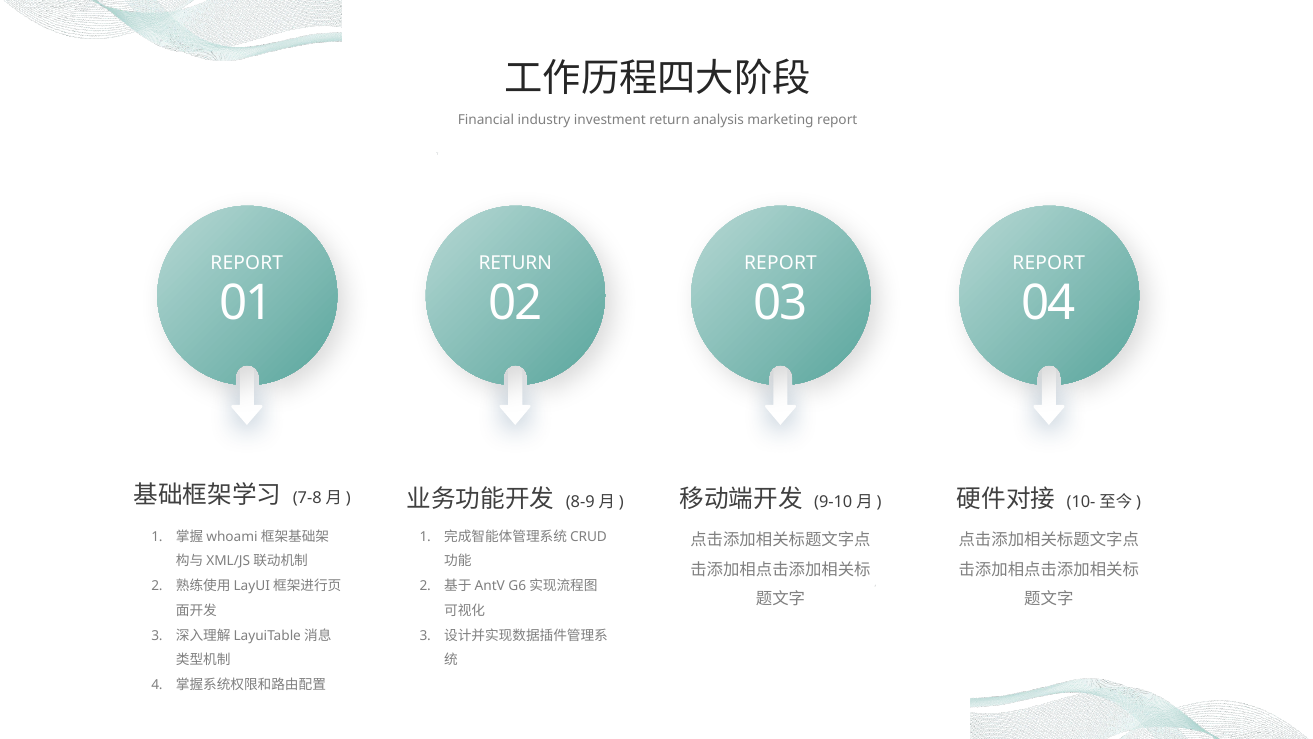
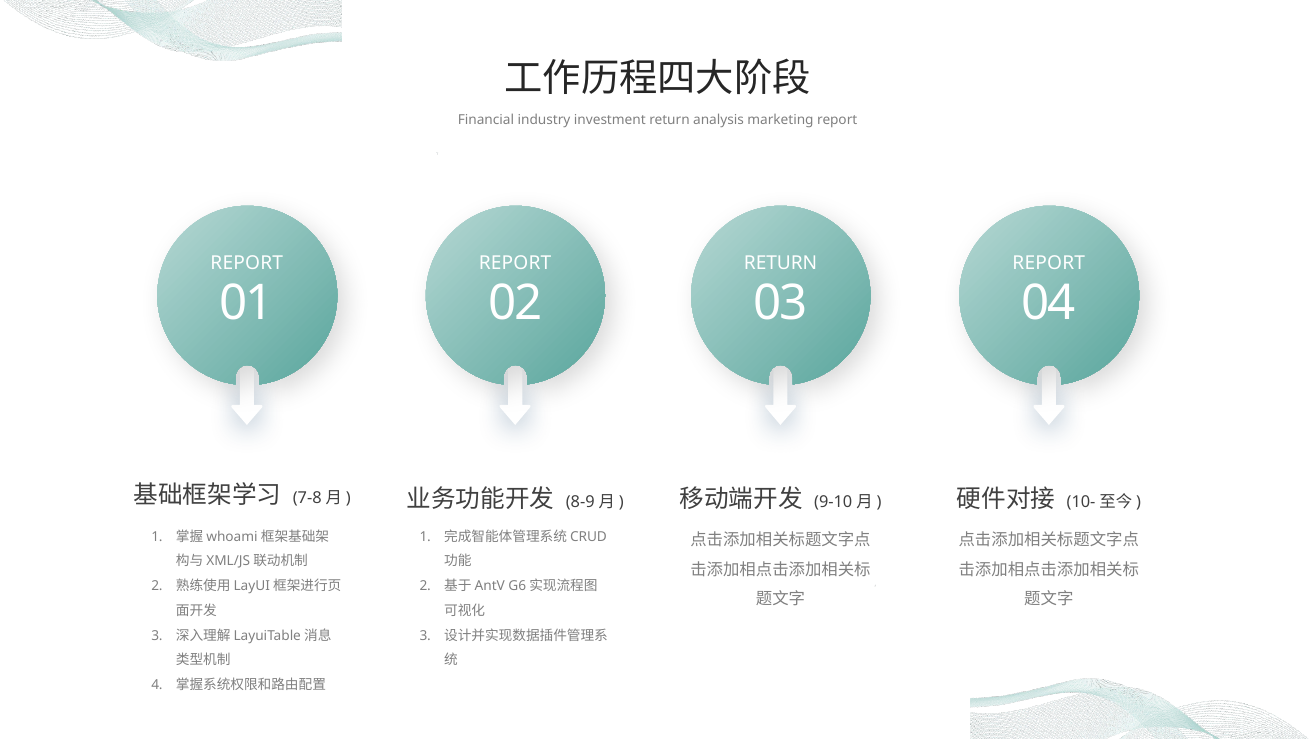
RETURN: RETURN -> REPORT (515, 263)
REPORT: REPORT -> RETURN (781, 263)
